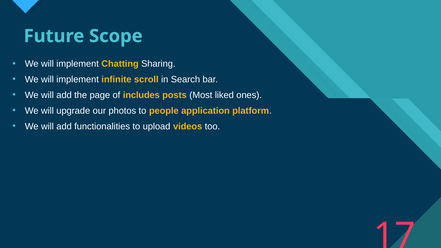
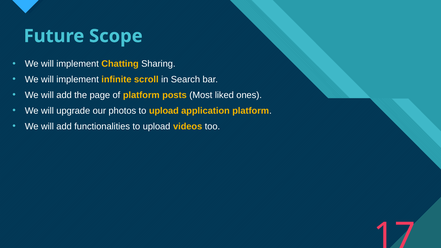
of includes: includes -> platform (141, 95)
people: people -> upload (164, 111)
